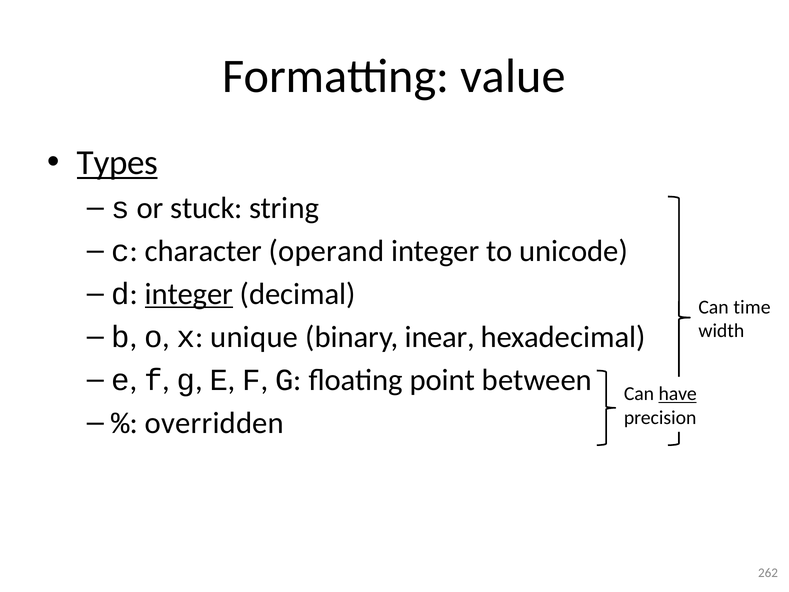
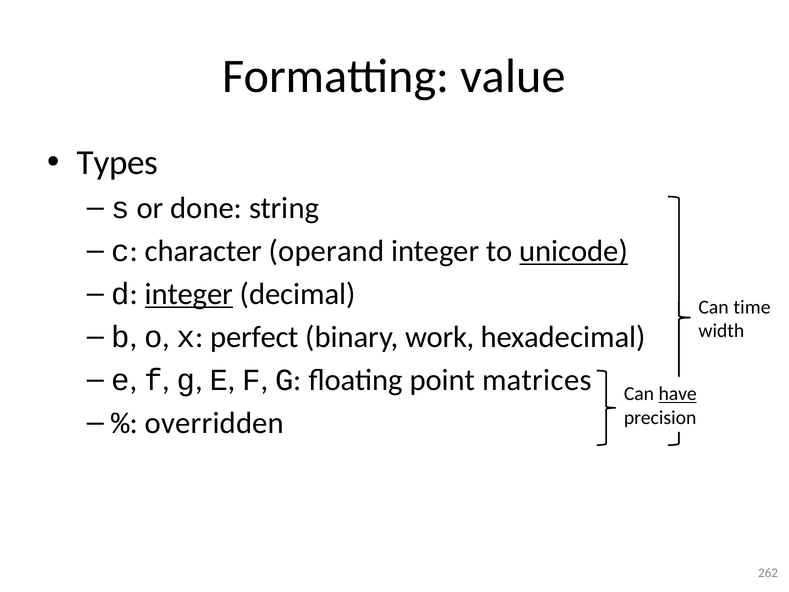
Types underline: present -> none (118, 163)
stuck: stuck -> done (206, 208)
unicode underline: none -> present (574, 251)
unique: unique -> perfect (254, 337)
inear: inear -> work (440, 337)
between: between -> matrices (537, 380)
